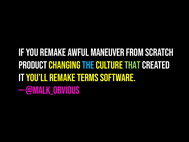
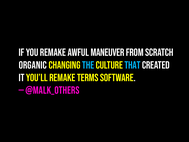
PRODUCT: PRODUCT -> ORGANIC (33, 65)
THAT colour: light green -> light blue (133, 65)
@MALK_OBVIOUS: @MALK_OBVIOUS -> @MALK_OTHERS (52, 90)
